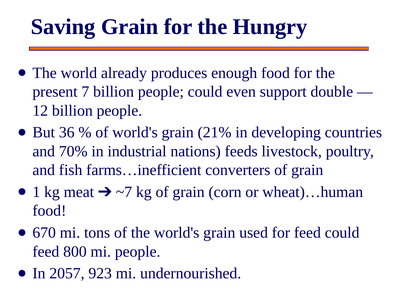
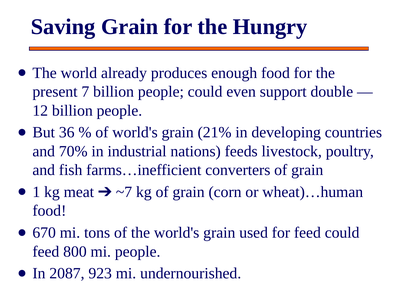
2057: 2057 -> 2087 (67, 274)
